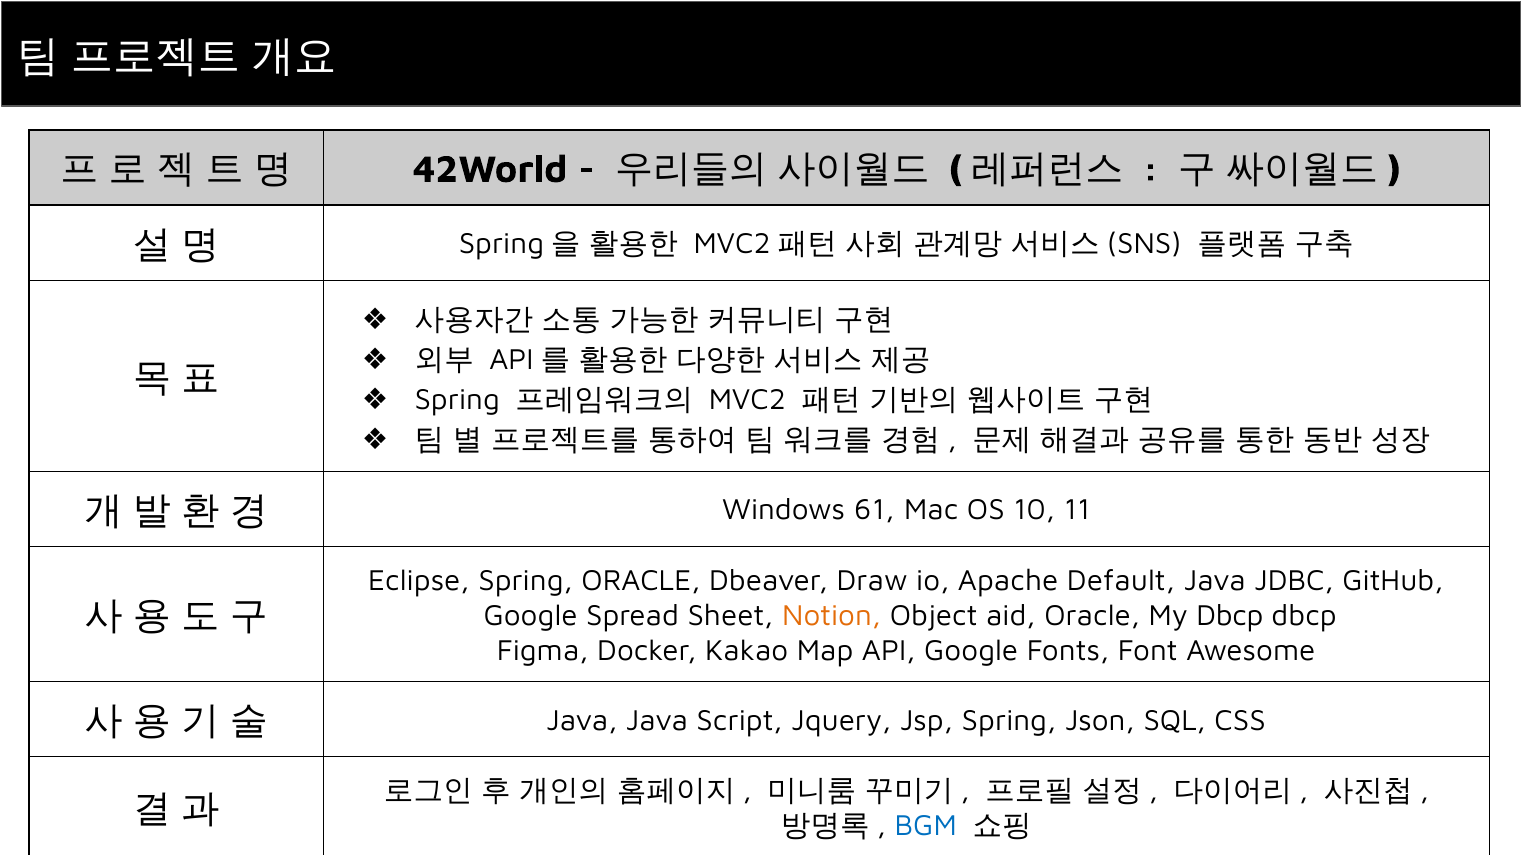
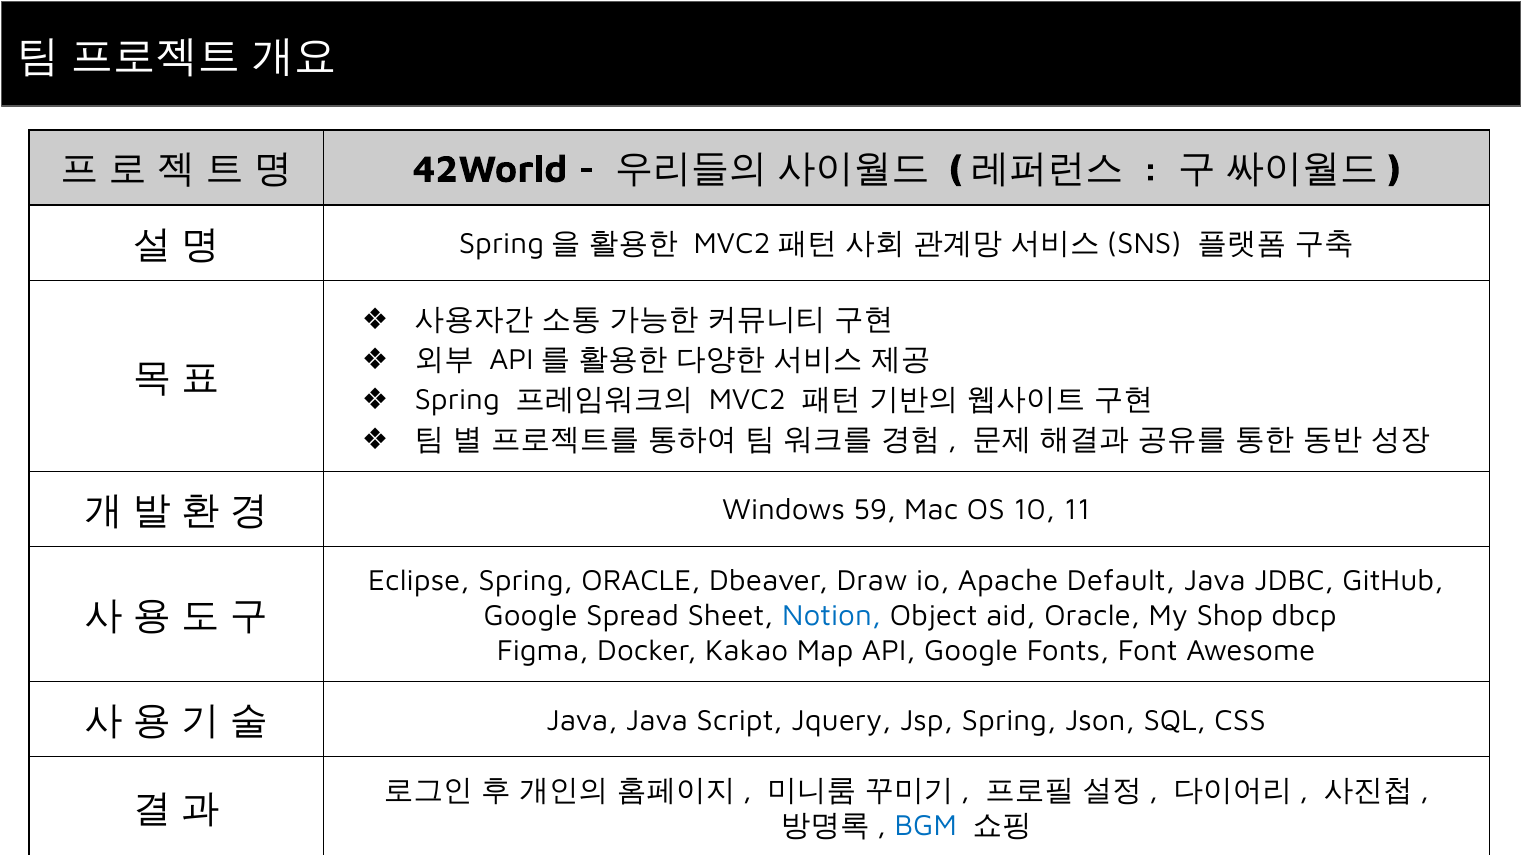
61: 61 -> 59 (875, 511)
Notion colour: orange -> blue (832, 616)
My Dbcp: Dbcp -> Shop (1230, 616)
